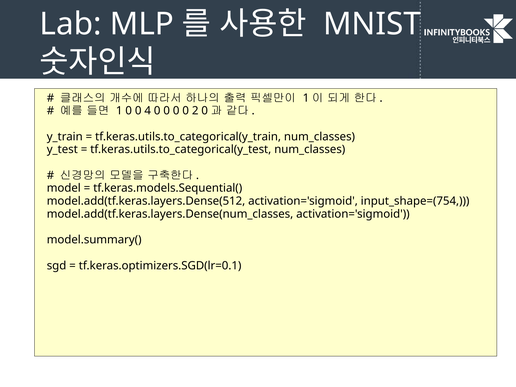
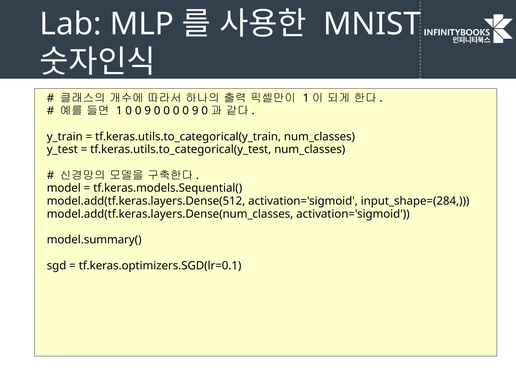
1 0 0 4: 4 -> 9 (148, 111)
0 0 0 2: 2 -> 9 (195, 111)
input_shape=(754: input_shape=(754 -> input_shape=(284 (415, 201)
